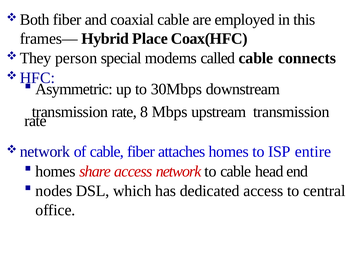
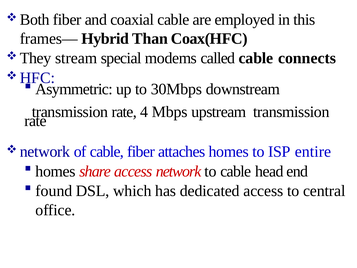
Place: Place -> Than (150, 39)
person: person -> stream (76, 58)
8: 8 -> 4 (144, 112)
nodes: nodes -> found (54, 191)
